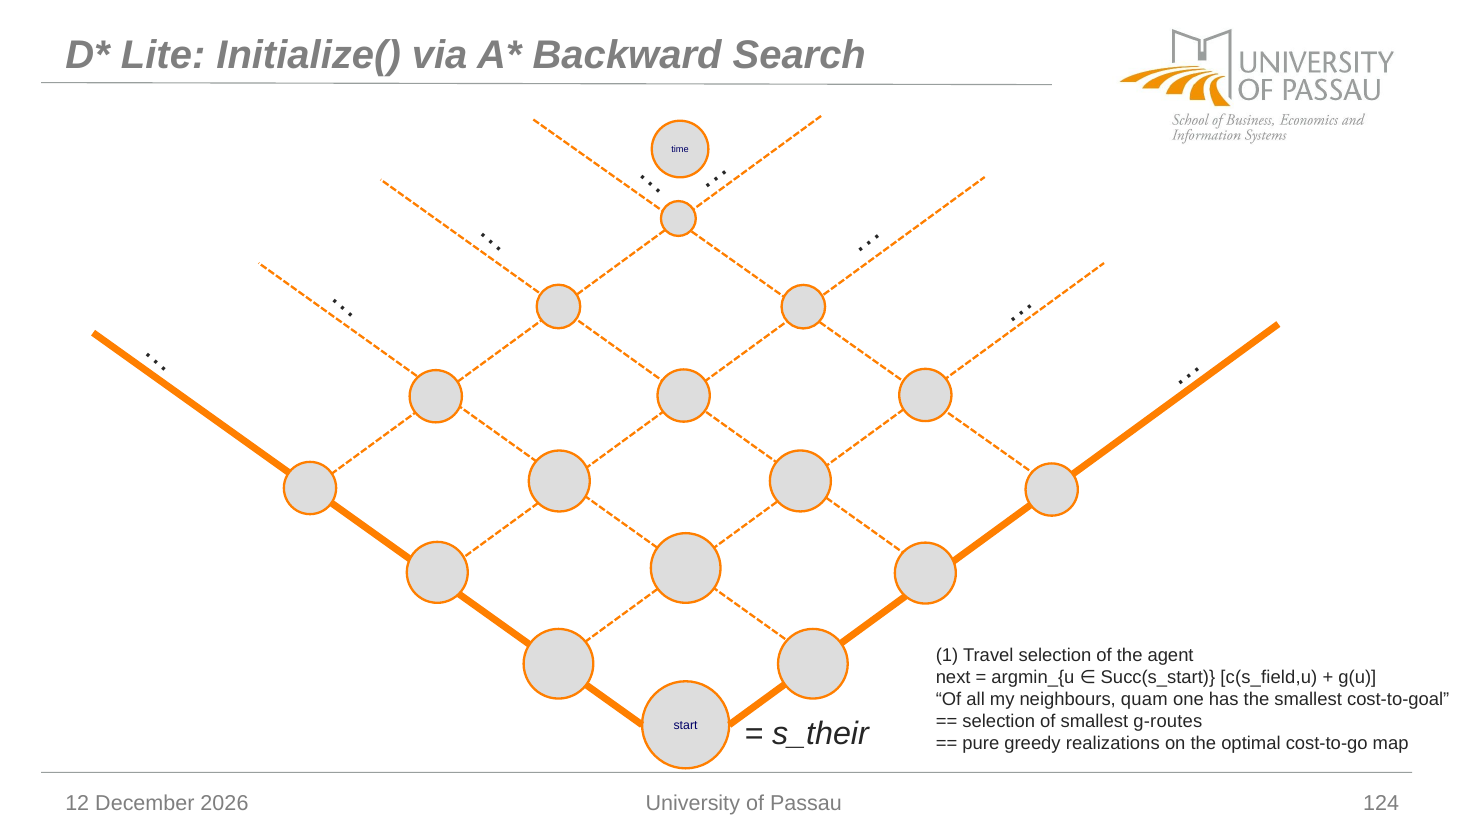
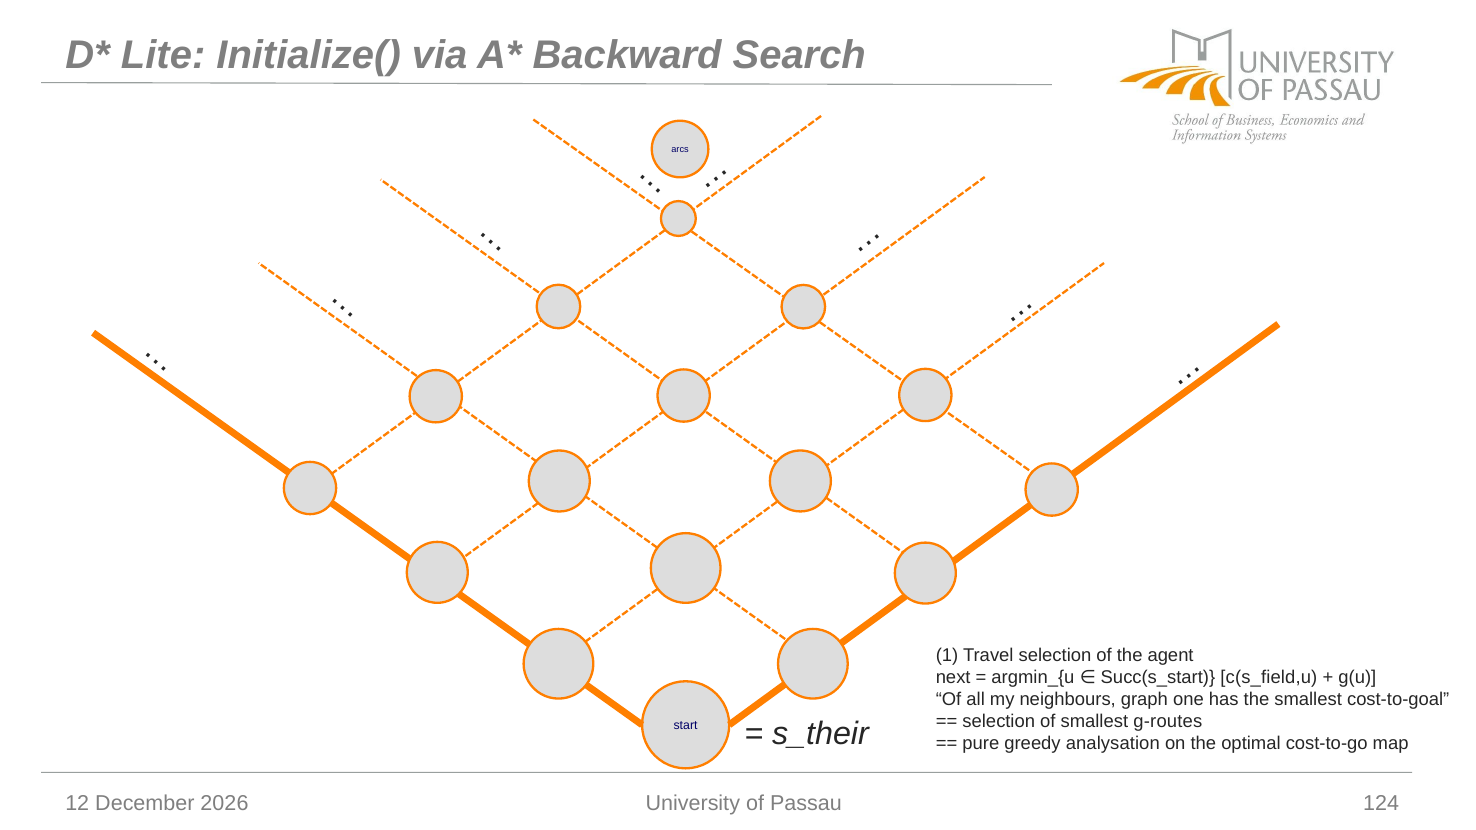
time: time -> arcs (680, 150)
quam: quam -> graph (1144, 699)
realizations: realizations -> analysation (1113, 744)
